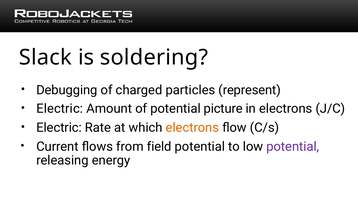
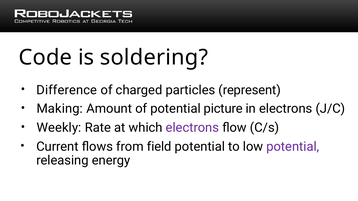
Slack: Slack -> Code (45, 57)
Debugging: Debugging -> Difference (67, 90)
Electric: Electric -> Making (60, 109)
Electric: Electric -> Weekly (59, 128)
electrons colour: orange -> purple (192, 128)
